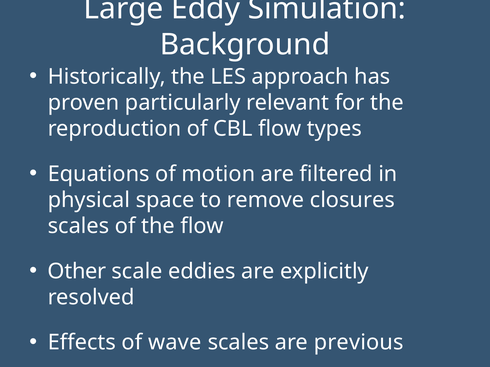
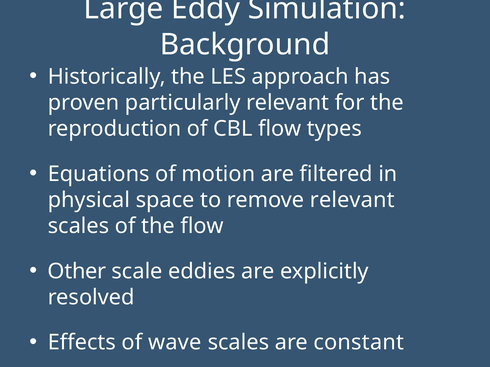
remove closures: closures -> relevant (352, 200)
previous: previous -> constant (359, 343)
